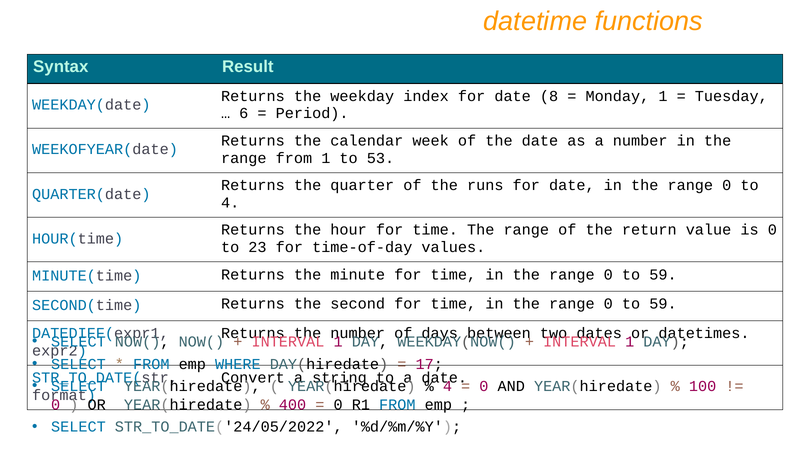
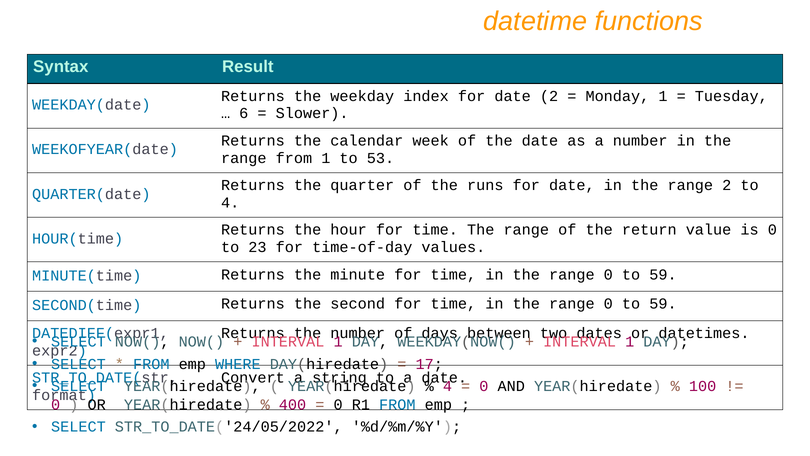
date 8: 8 -> 2 (549, 96)
Period: Period -> Slower (312, 113)
0: 0 -> 2 (727, 185)
